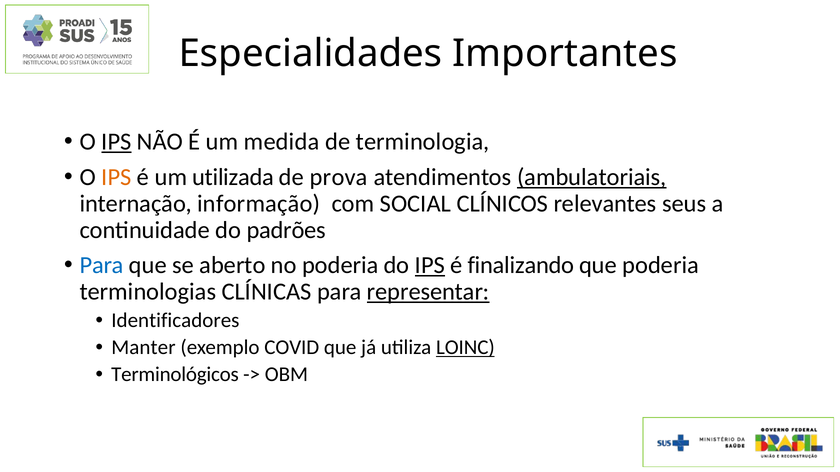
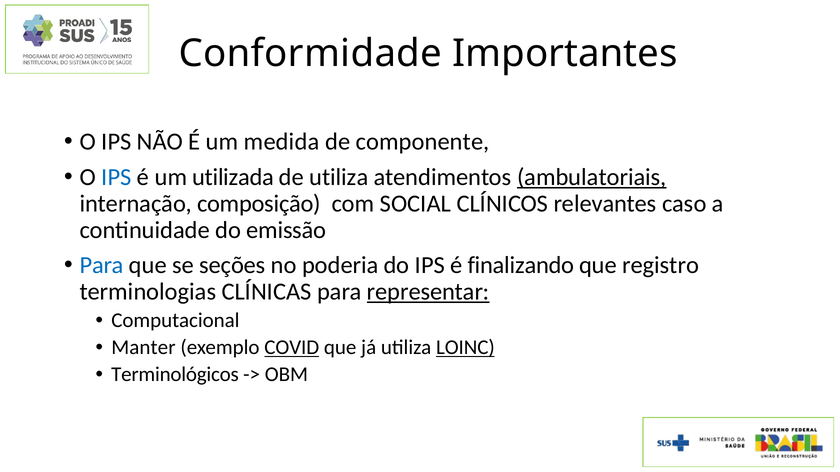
Especialidades: Especialidades -> Conformidade (310, 53)
IPS underline: present -> none (116, 142)
terminologia: terminologia -> componente (423, 142)
IPS colour: orange -> blue (116, 177)
de prova: prova -> utiliza (339, 177)
informação: informação -> composição (259, 204)
seus: seus -> caso (684, 204)
padrões: padrões -> emissão (286, 230)
aberto: aberto -> seções (233, 265)
IPS underline: present -> none (430, 265)
que poderia: poderia -> registro (661, 265)
Identificadores: Identificadores -> Computacional (175, 321)
COVID underline: none -> present (292, 348)
